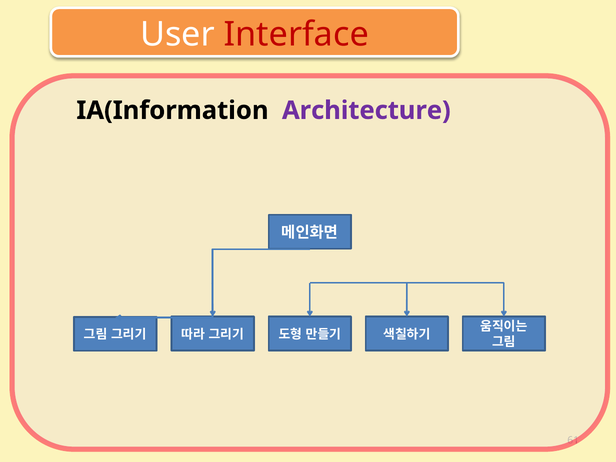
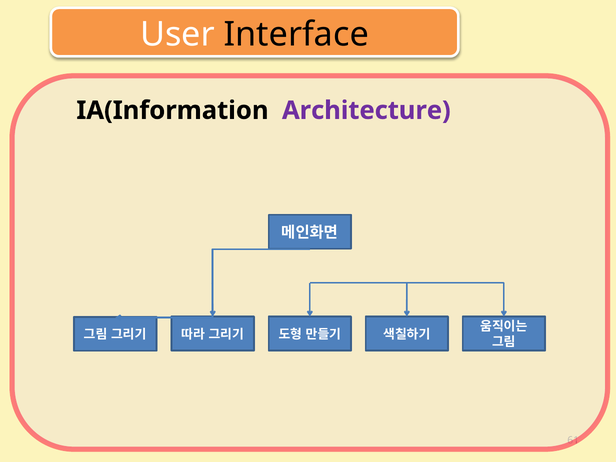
Interface colour: red -> black (296, 34)
